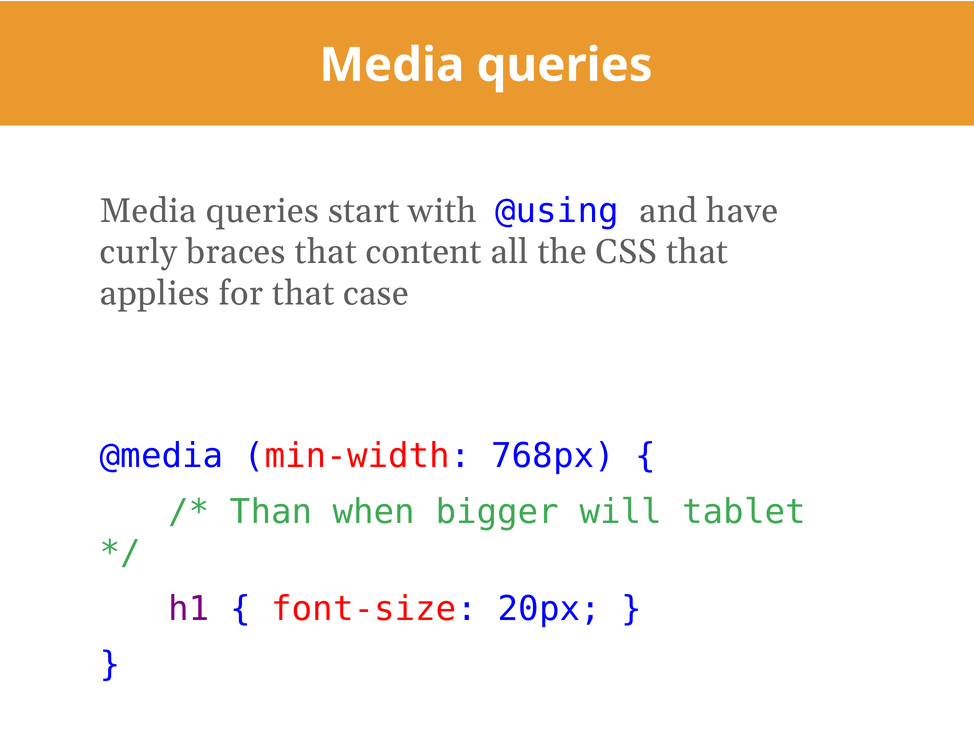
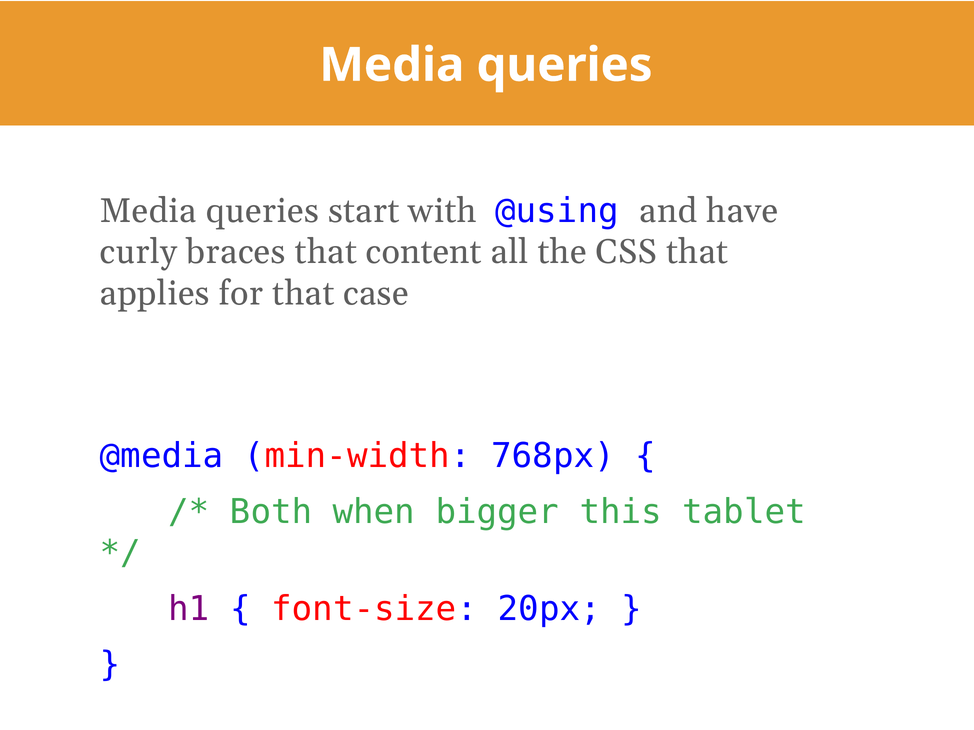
Than: Than -> Both (271, 512)
will: will -> this (621, 512)
